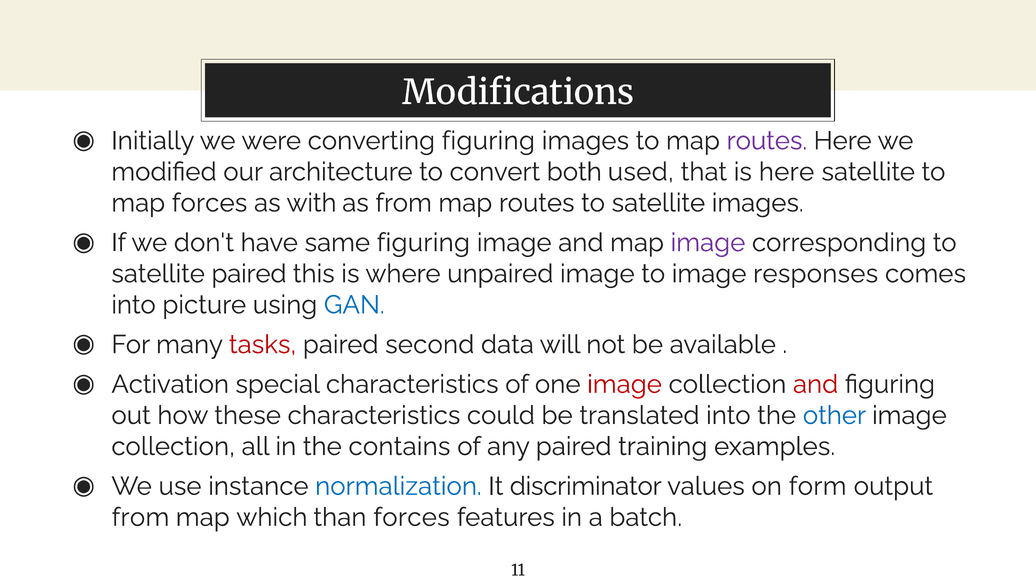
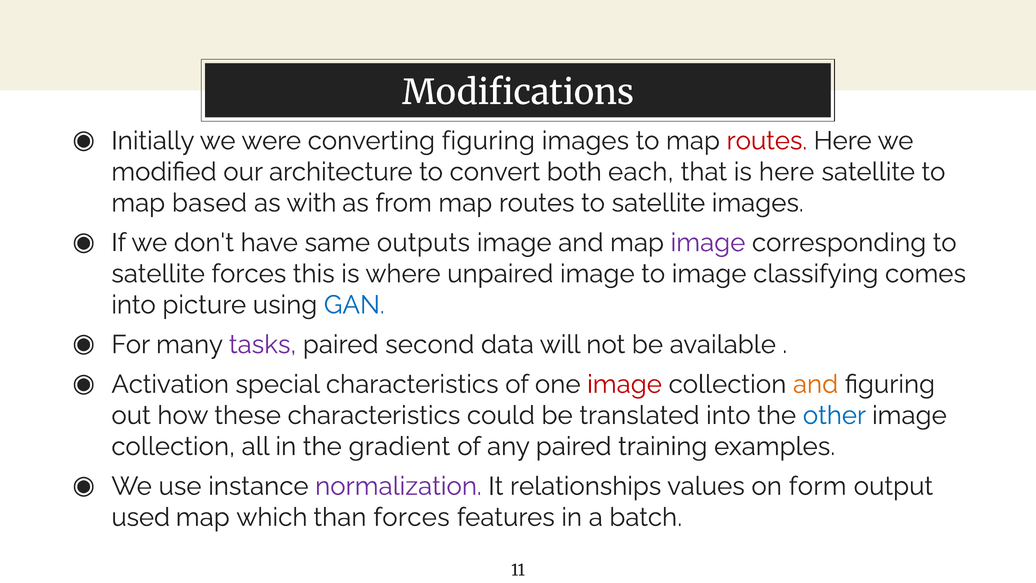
routes colour: purple -> red (767, 141)
used: used -> each (641, 172)
map forces: forces -> based (209, 203)
same figuring: figuring -> outputs (423, 243)
satellite paired: paired -> forces (249, 274)
responses: responses -> classifying (816, 274)
tasks colour: red -> purple (263, 344)
and colour: red -> orange (816, 384)
contains: contains -> gradient (399, 446)
normalization colour: blue -> purple (398, 486)
discriminator: discriminator -> relationships (586, 486)
from: from -> used (141, 517)
